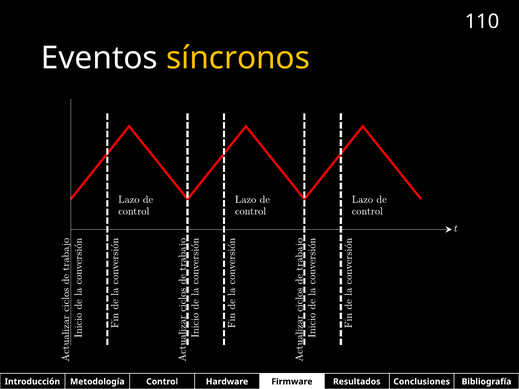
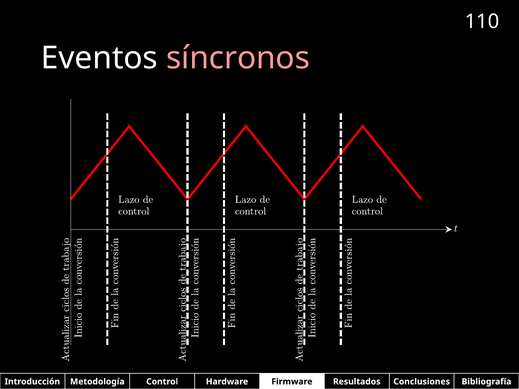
síncronos colour: yellow -> pink (238, 58)
